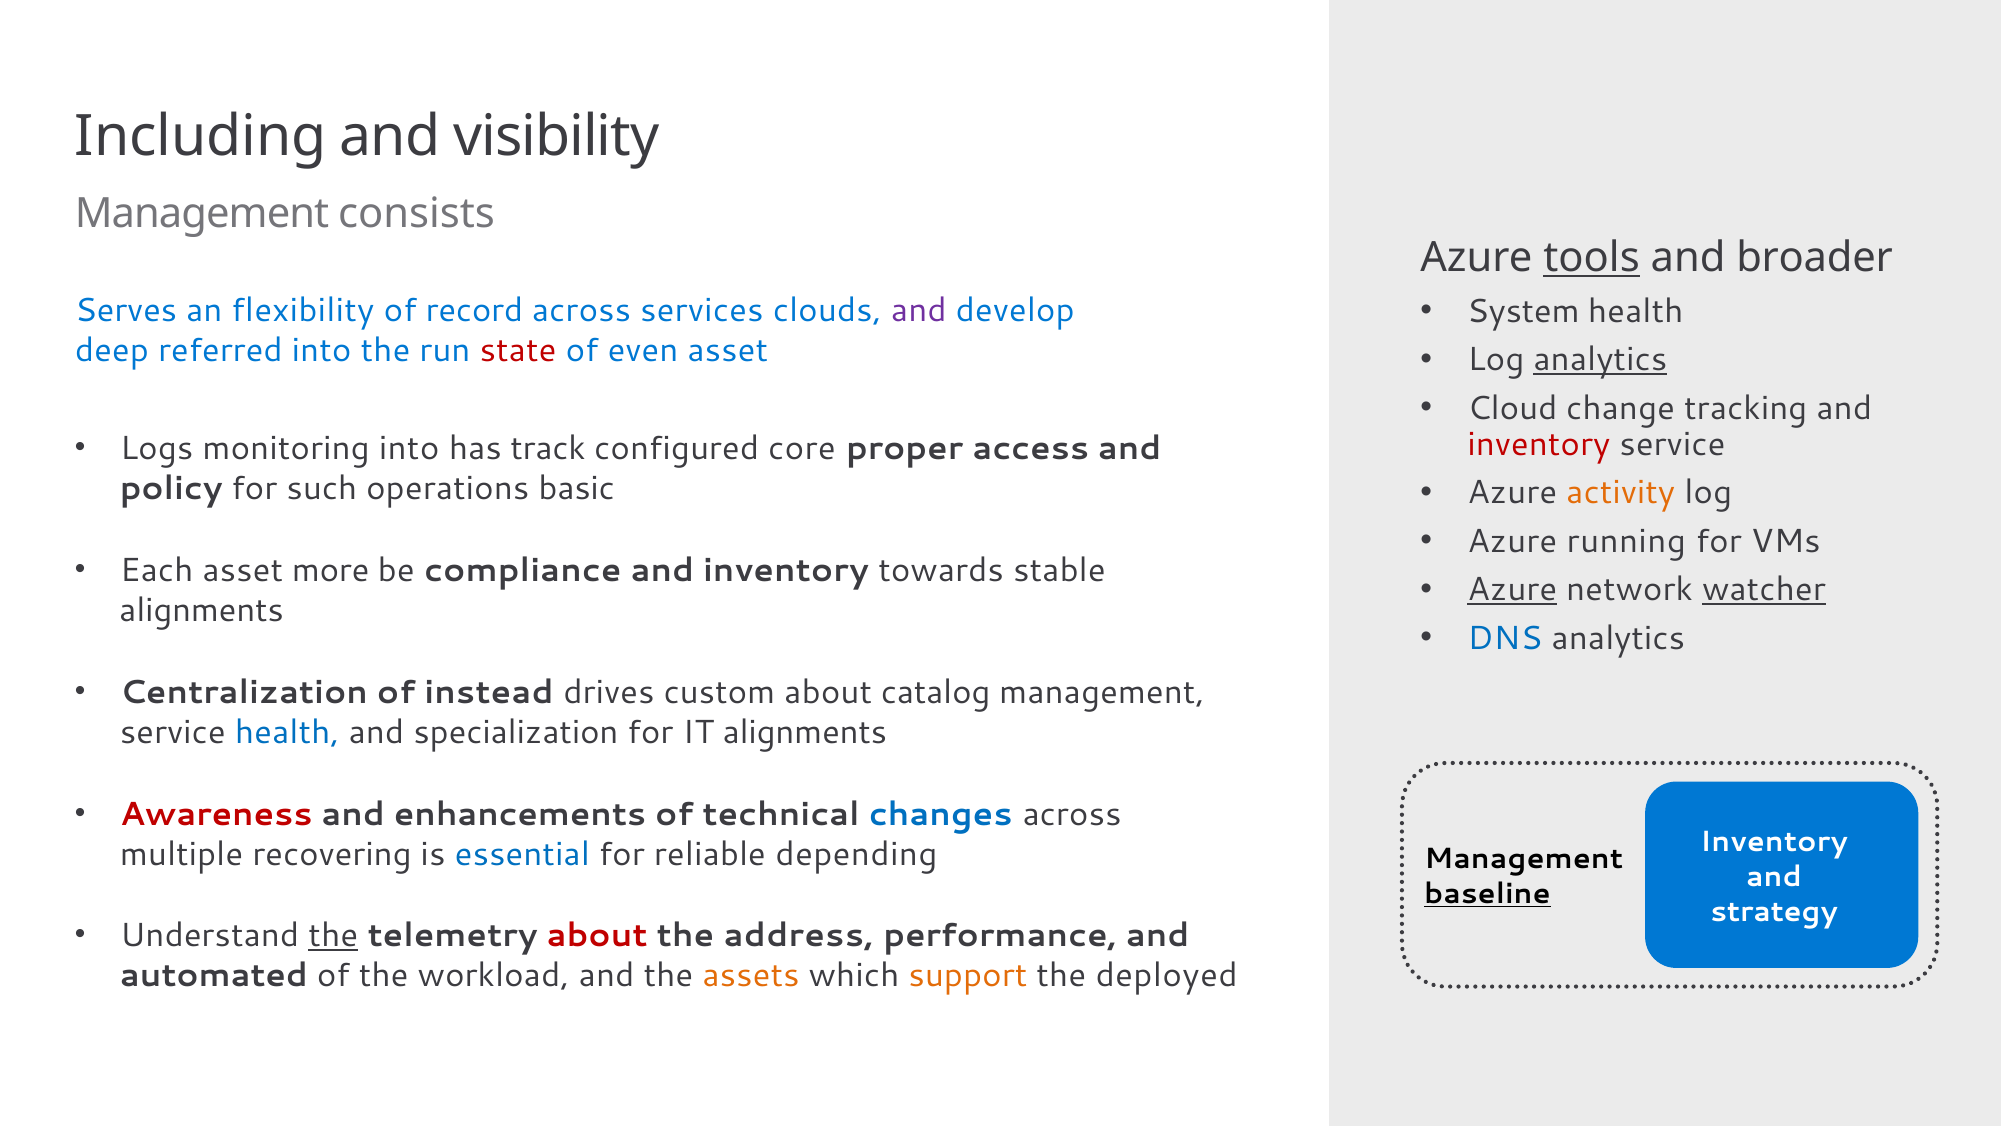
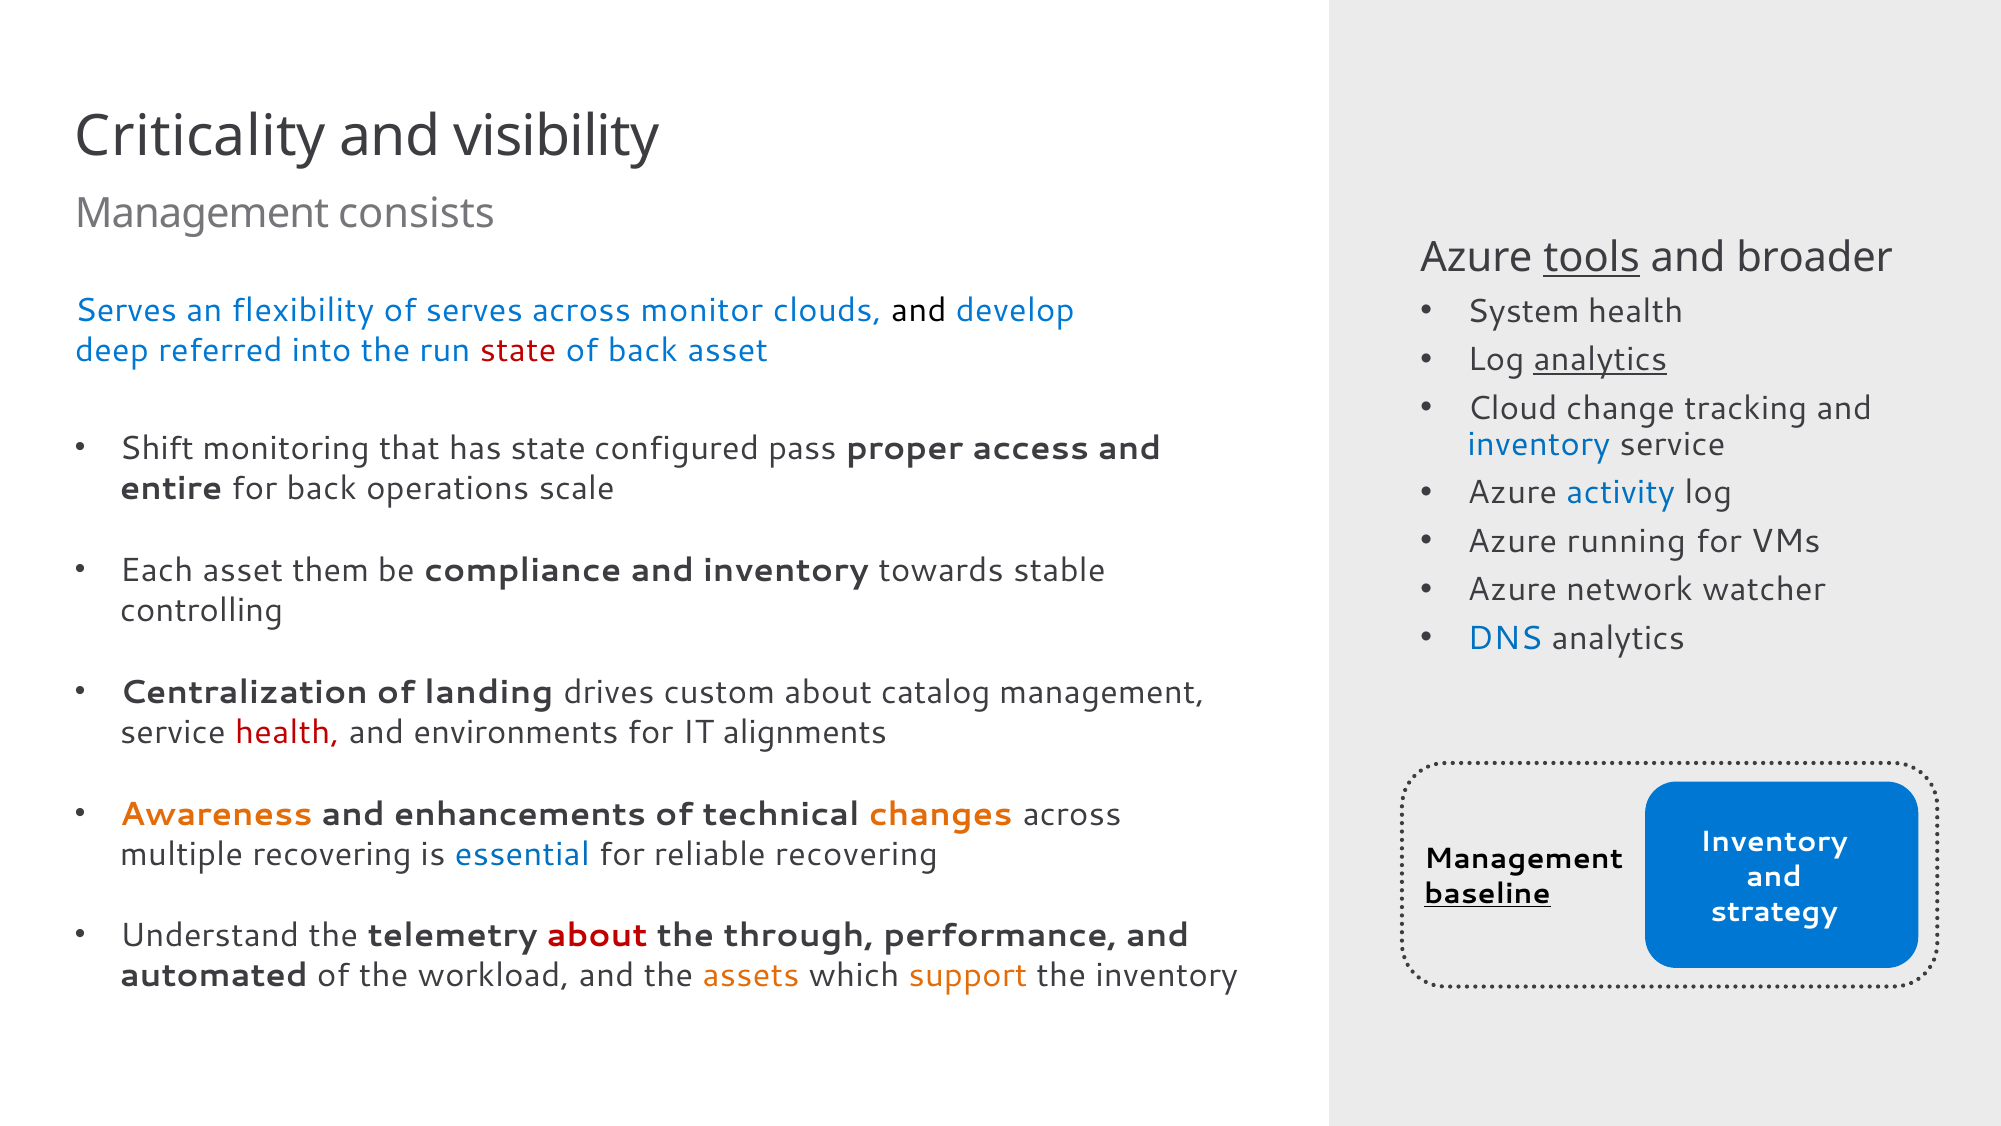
Including: Including -> Criticality (200, 137)
of record: record -> serves (474, 310)
services: services -> monitor (702, 310)
and colour: purple -> black (919, 310)
of even: even -> back (643, 350)
inventory colour: red -> blue (1539, 444)
Logs: Logs -> Shift (157, 449)
monitoring into: into -> that (409, 449)
has track: track -> state (548, 449)
core: core -> pass (802, 449)
policy: policy -> entire (171, 489)
for such: such -> back (322, 489)
basic: basic -> scale (577, 489)
activity colour: orange -> blue (1621, 493)
more: more -> them (331, 570)
Azure underline: present -> none (1512, 590)
watcher underline: present -> none (1764, 590)
alignments: alignments -> controlling (202, 610)
instead: instead -> landing (489, 692)
health colour: blue -> red (287, 732)
specialization: specialization -> environments (516, 732)
Awareness colour: red -> orange (216, 814)
changes colour: blue -> orange (941, 814)
reliable depending: depending -> recovering (856, 854)
the underline: present -> none (333, 936)
address: address -> through (799, 936)
the deployed: deployed -> inventory (1167, 976)
